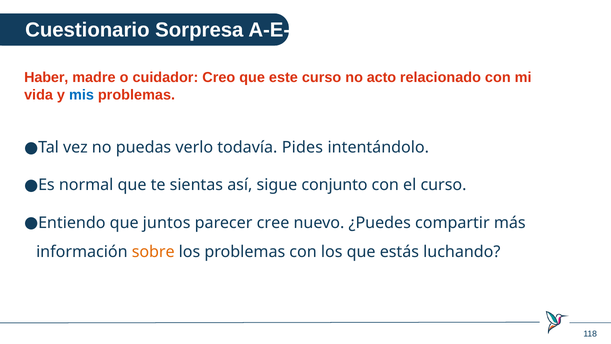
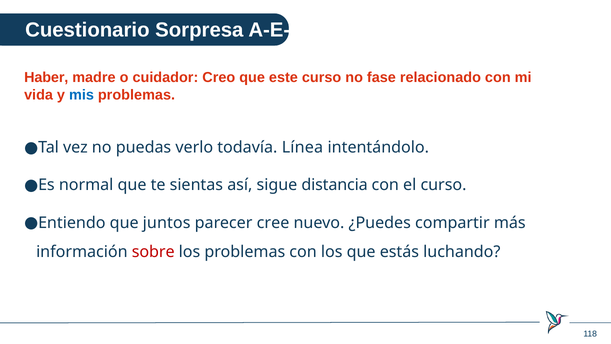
acto: acto -> fase (381, 78)
Pides: Pides -> Línea (302, 148)
conjunto: conjunto -> distancia (335, 185)
sobre colour: orange -> red (153, 252)
